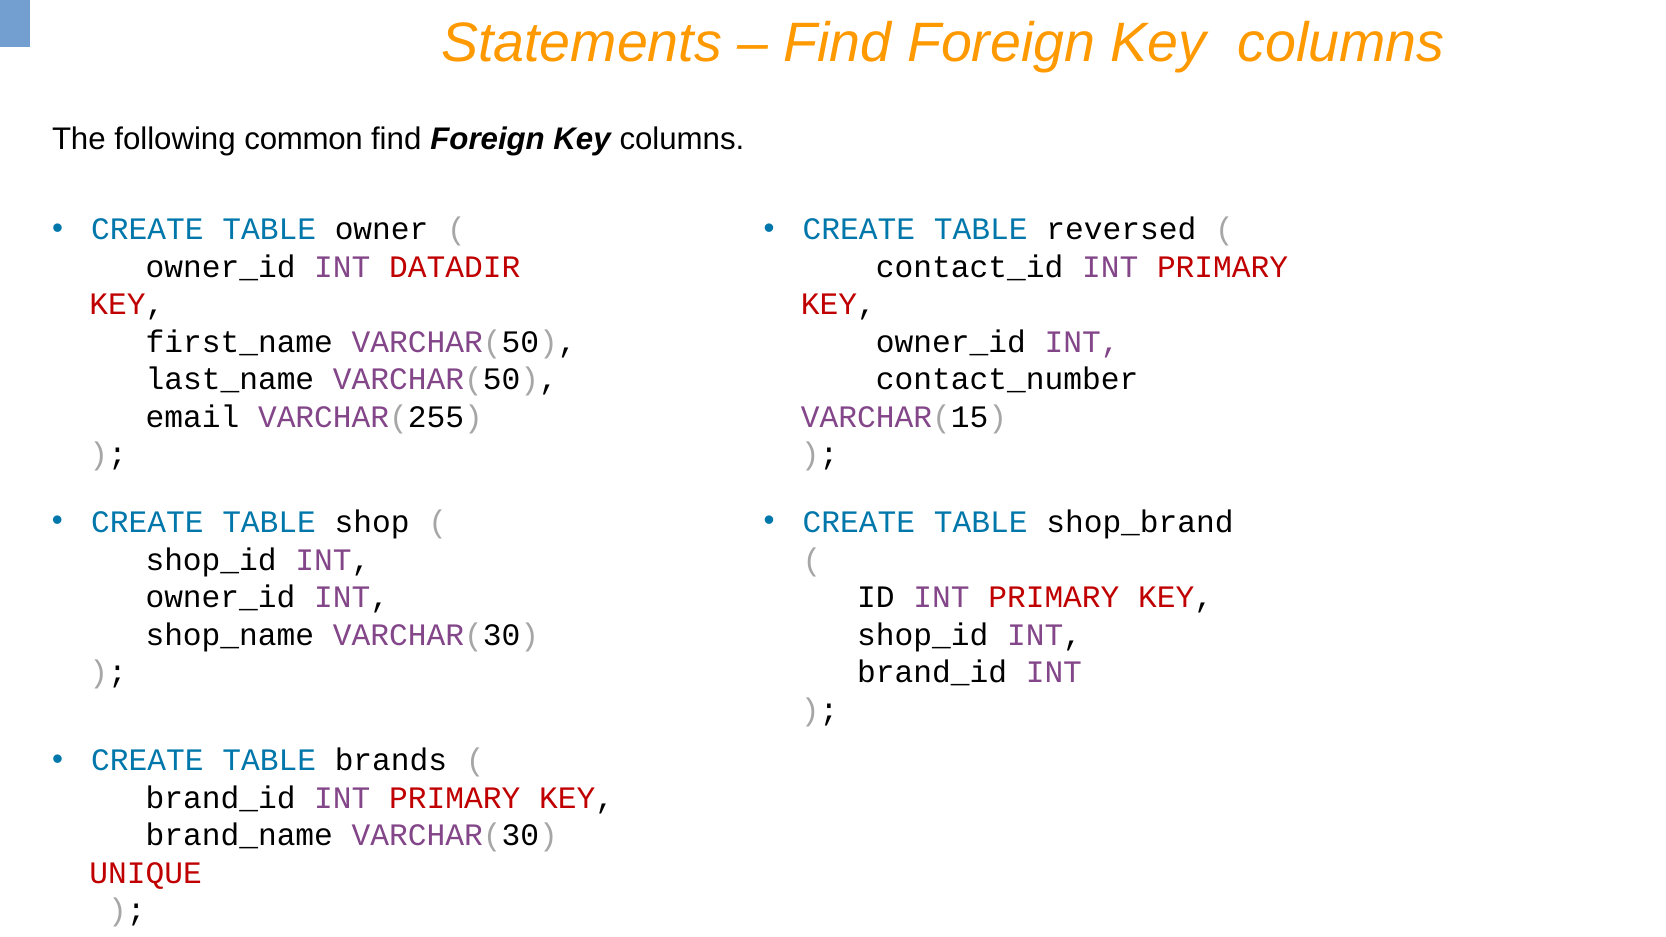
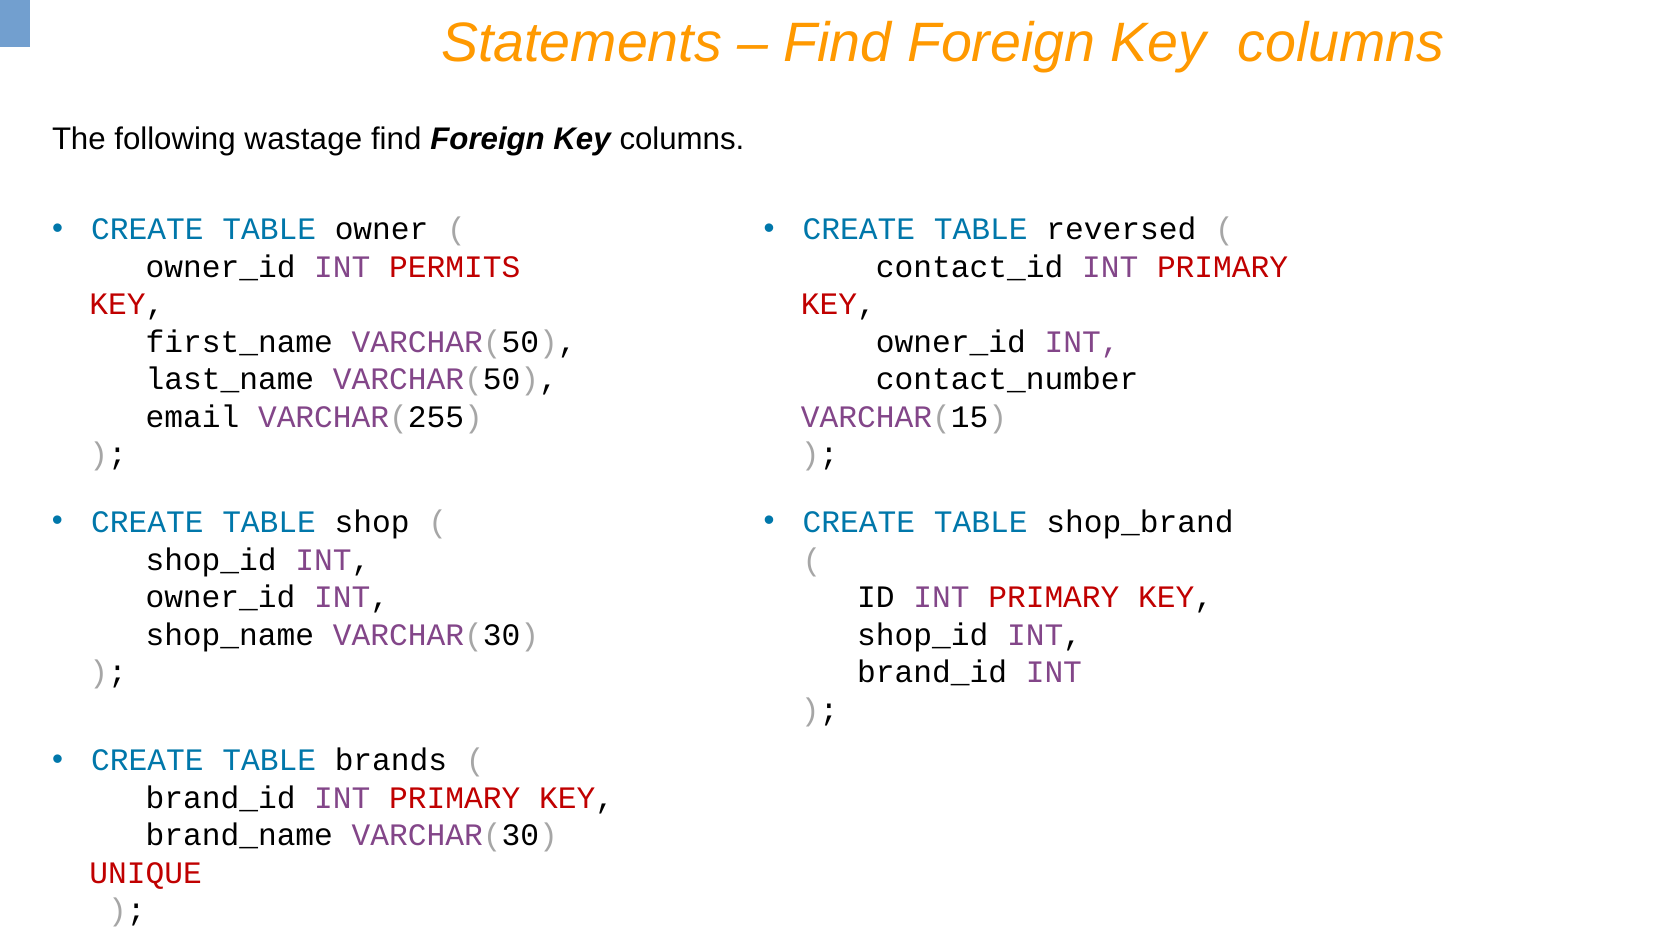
common: common -> wastage (303, 139)
DATADIR: DATADIR -> PERMITS (455, 267)
